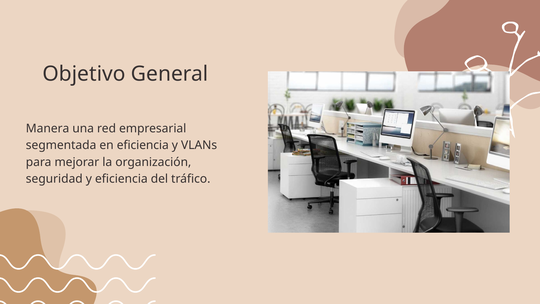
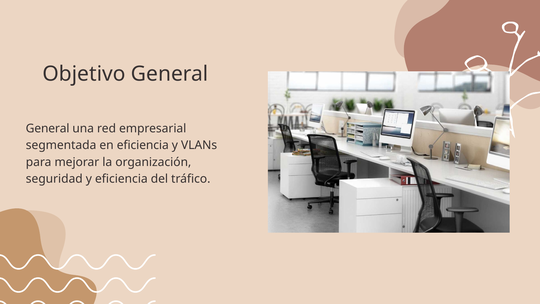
Manera: Manera -> General (48, 128)
